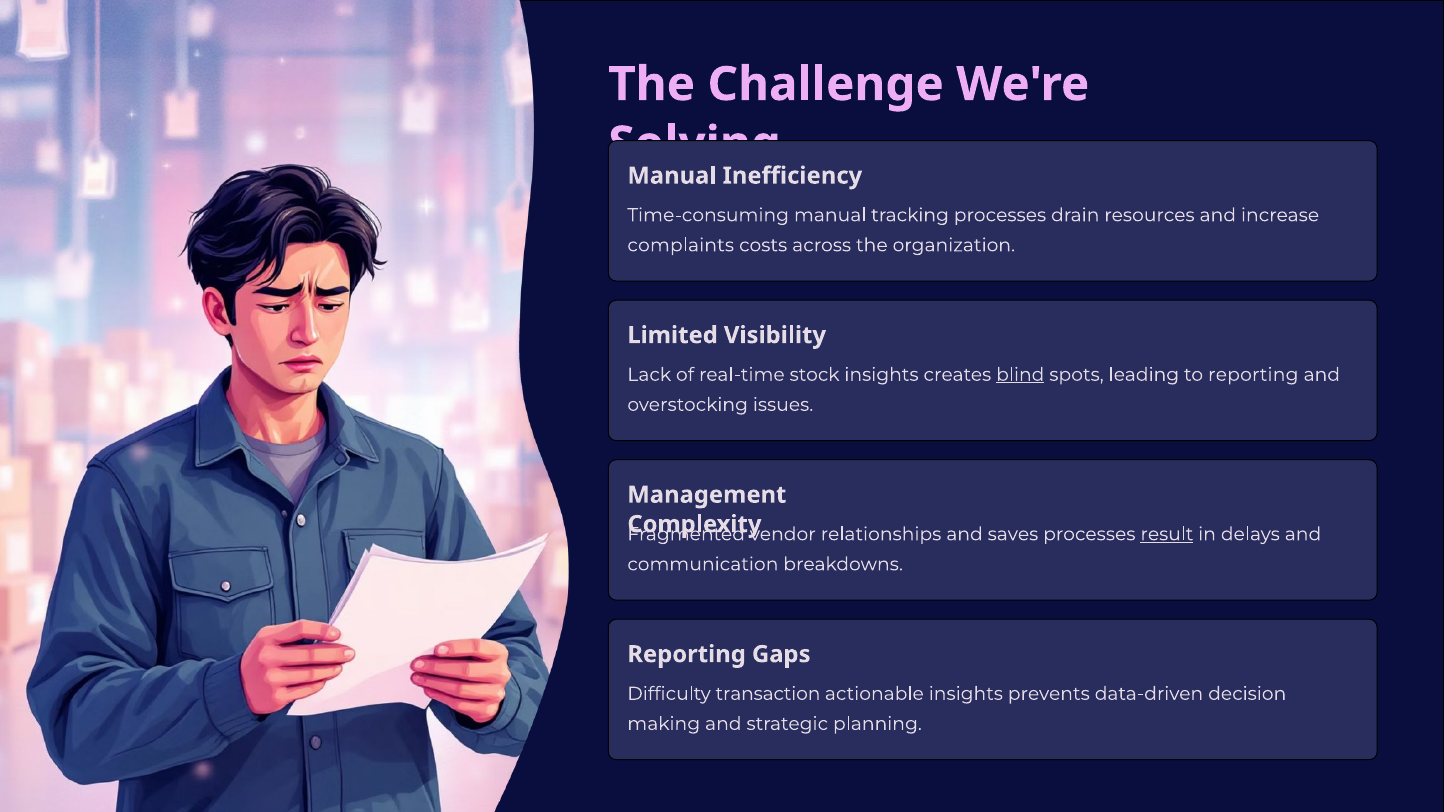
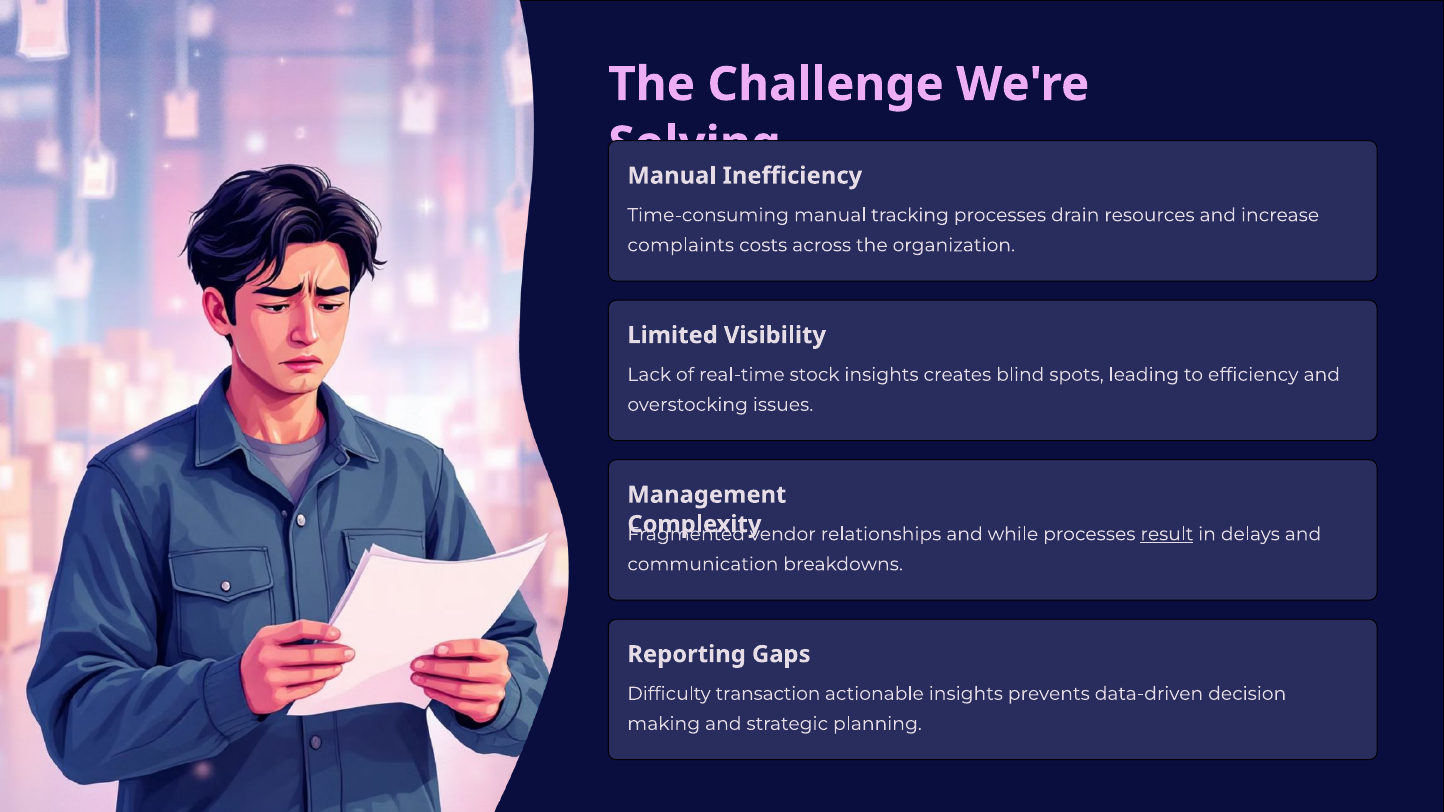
blind underline: present -> none (1020, 375)
to reporting: reporting -> efficiency (1253, 375)
saves: saves -> while (1013, 534)
